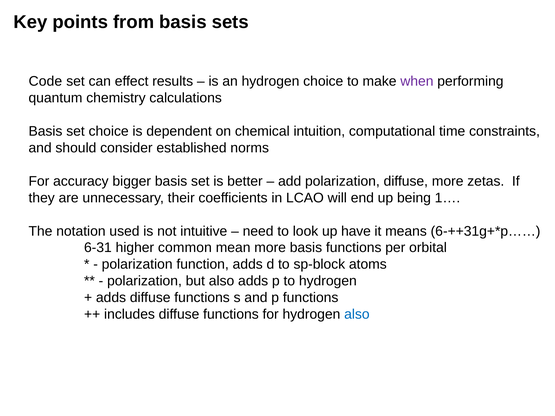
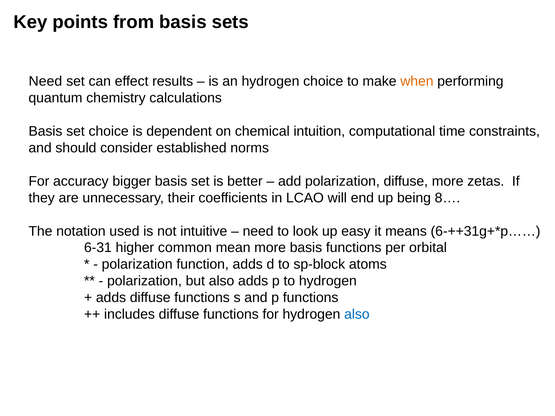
Code: Code -> Need (45, 81)
when colour: purple -> orange (417, 81)
1…: 1… -> 8… (447, 198)
have: have -> easy (356, 231)
